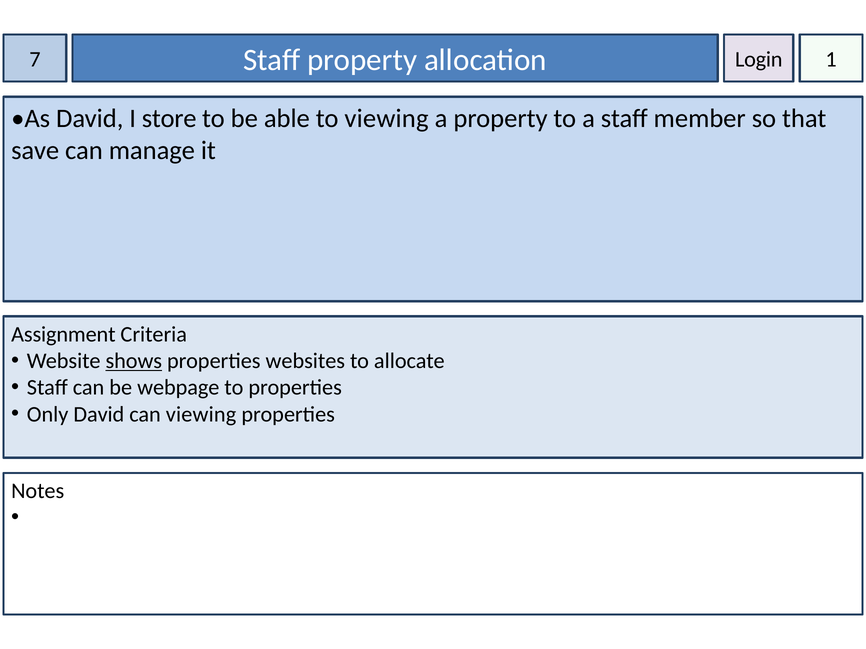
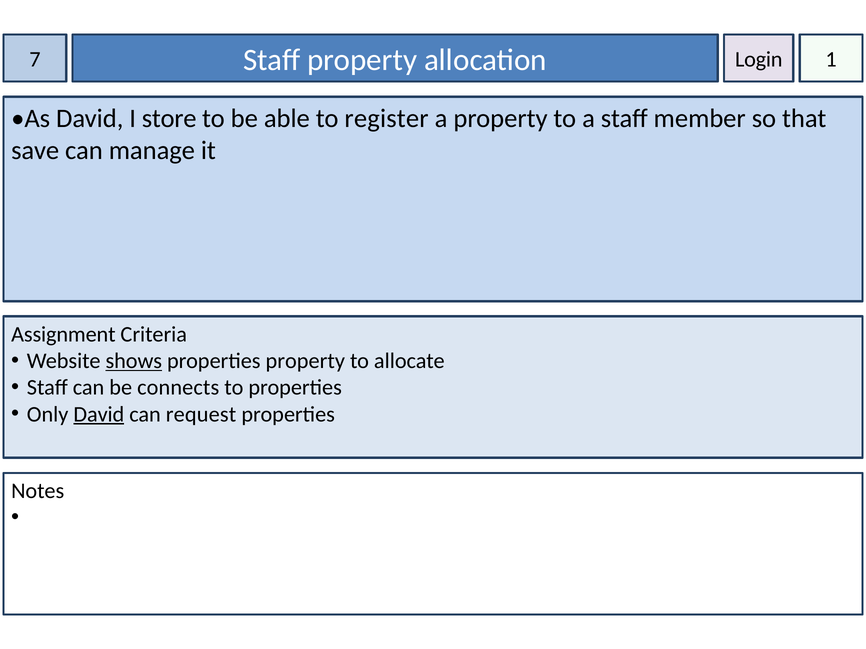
to viewing: viewing -> register (387, 119)
properties websites: websites -> property (305, 361)
webpage: webpage -> connects (178, 388)
David underline: none -> present (99, 415)
can viewing: viewing -> request (201, 415)
